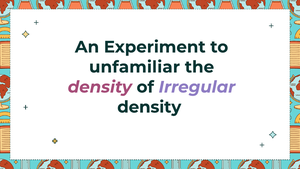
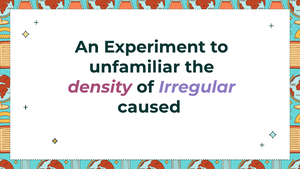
density: density -> caused (149, 107)
